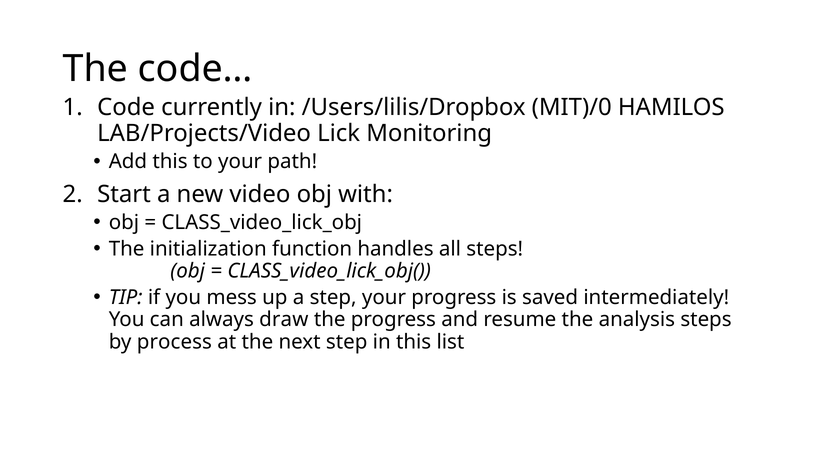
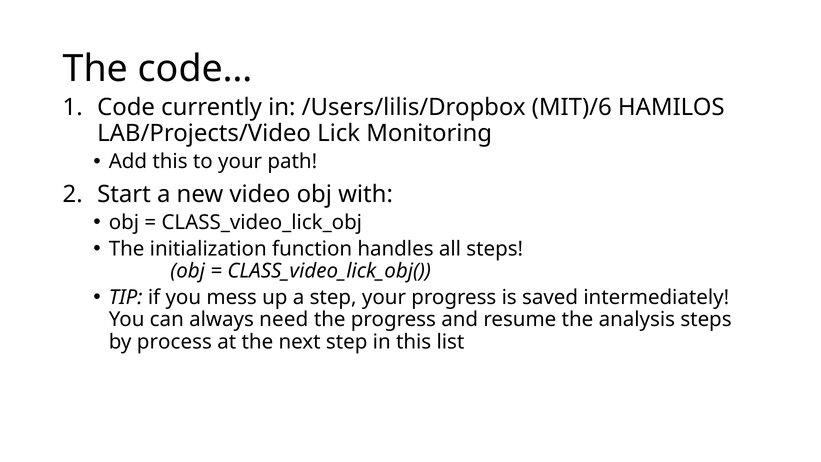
MIT)/0: MIT)/0 -> MIT)/6 (572, 107)
draw: draw -> need (284, 319)
